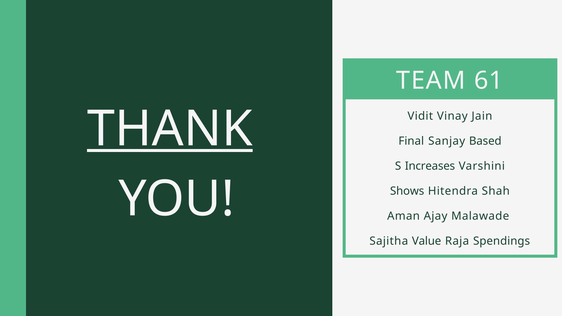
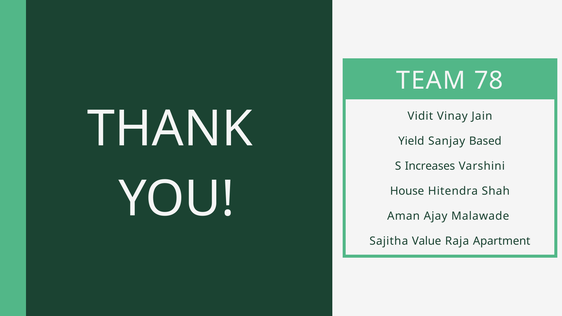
61: 61 -> 78 (489, 81)
THANK underline: present -> none (170, 129)
Final: Final -> Yield (411, 141)
Shows: Shows -> House (407, 191)
Spendings: Spendings -> Apartment (502, 241)
